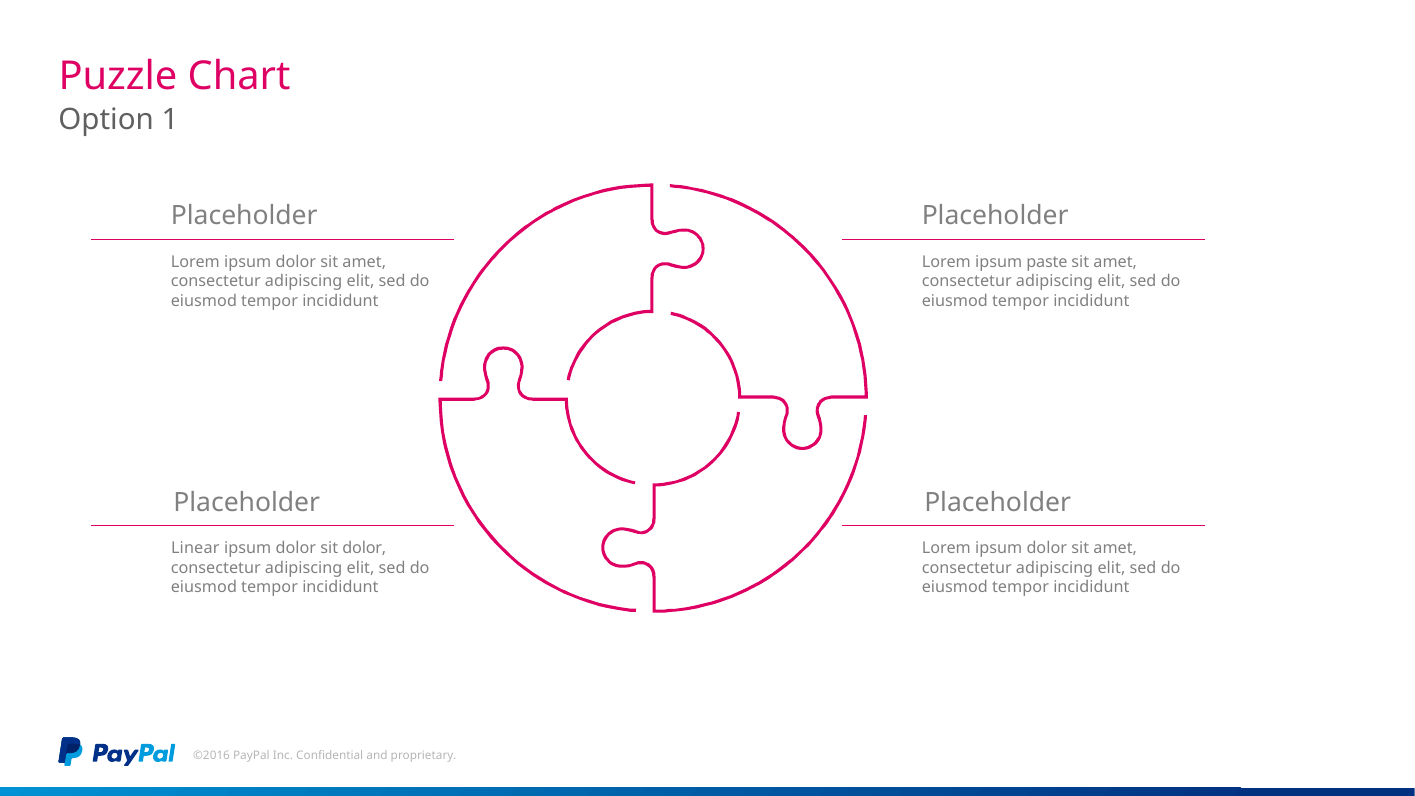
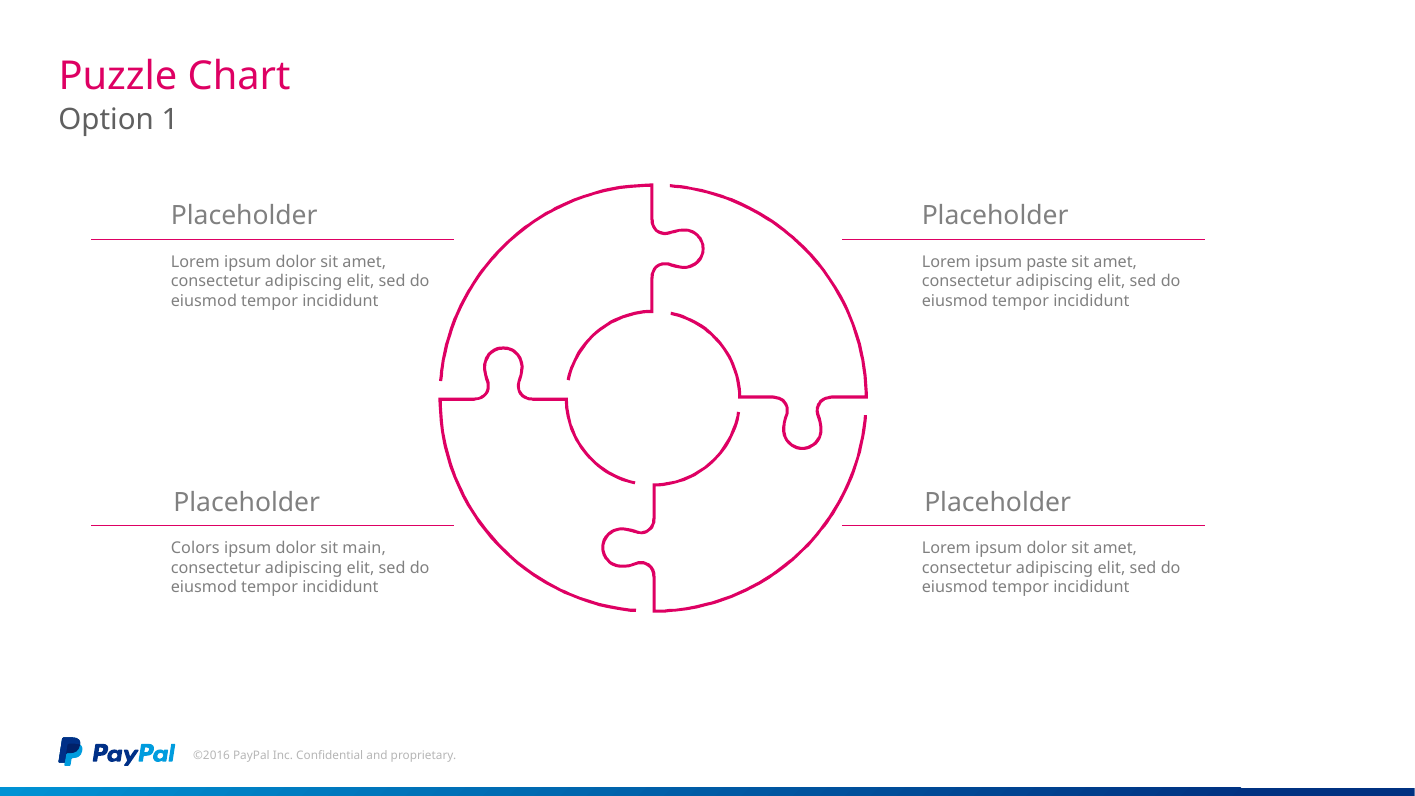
Linear: Linear -> Colors (195, 548)
sit dolor: dolor -> main (364, 548)
